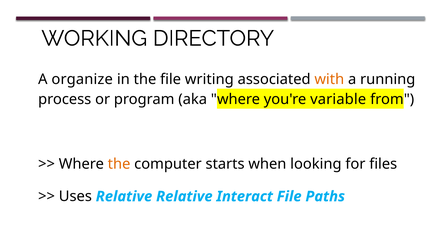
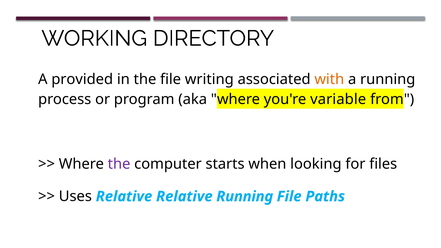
organize: organize -> provided (82, 79)
the colour: orange -> purple (119, 164)
Relative Interact: Interact -> Running (245, 197)
